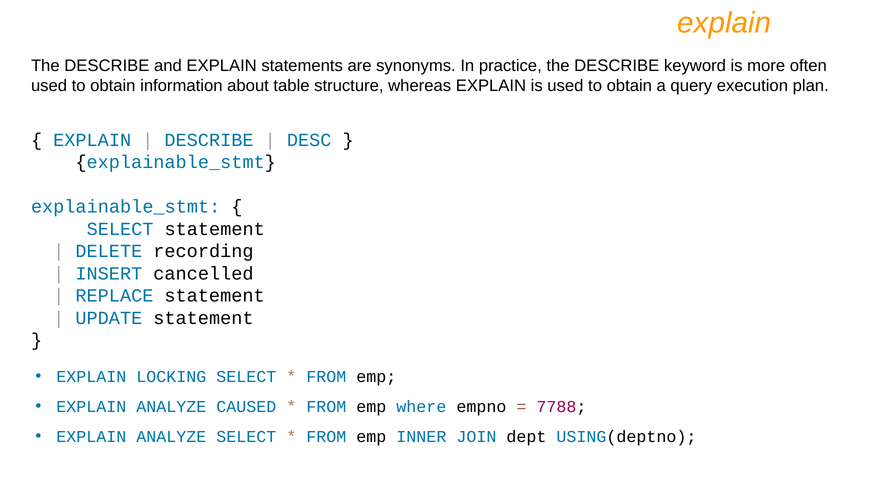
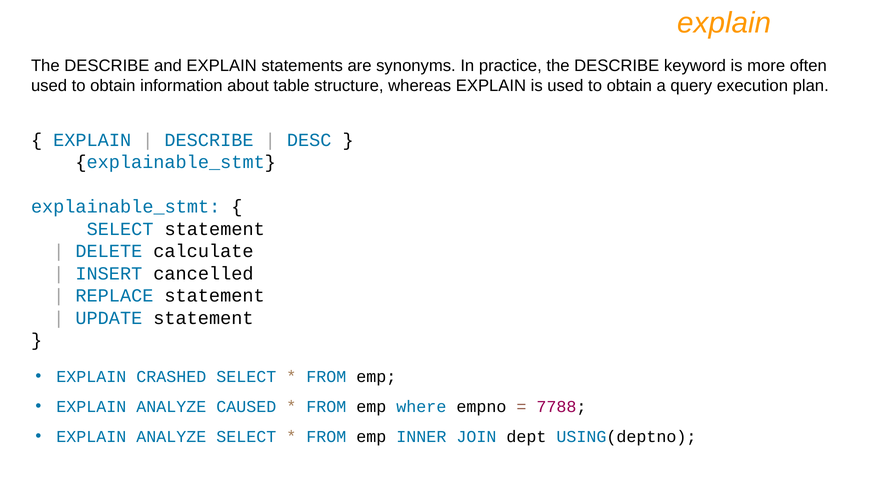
recording: recording -> calculate (203, 251)
LOCKING: LOCKING -> CRASHED (171, 377)
